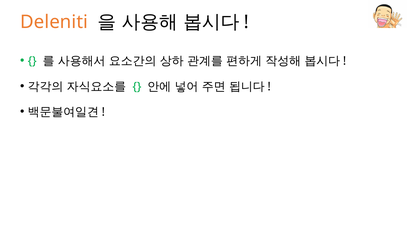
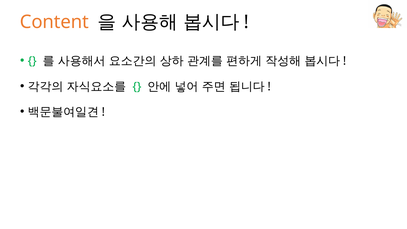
Deleniti: Deleniti -> Content (54, 22)
